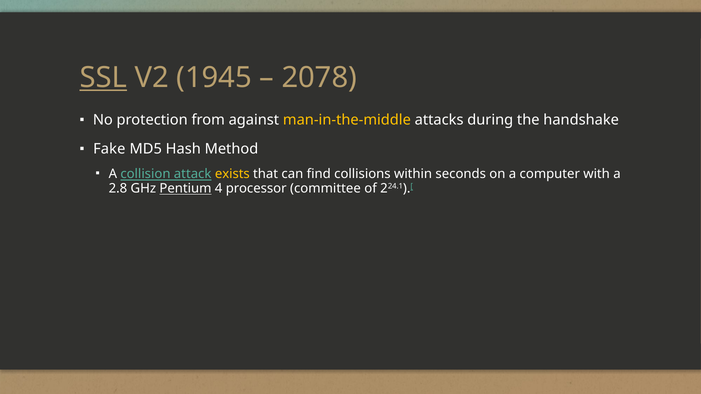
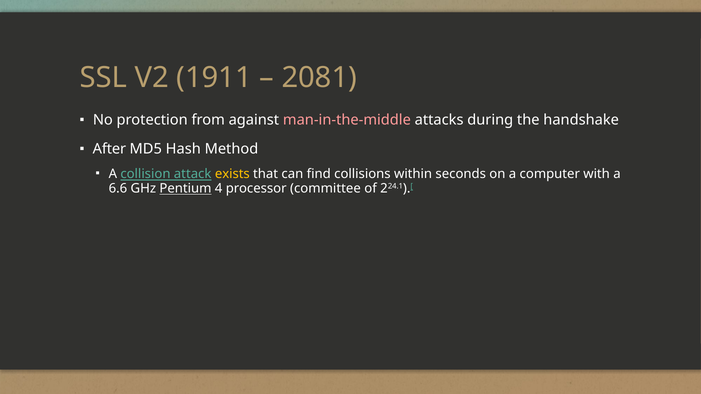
SSL underline: present -> none (103, 78)
1945: 1945 -> 1911 (214, 78)
2078: 2078 -> 2081 (319, 78)
man-in-the-middle colour: yellow -> pink (347, 120)
Fake: Fake -> After (109, 149)
2.8: 2.8 -> 6.6 (118, 189)
